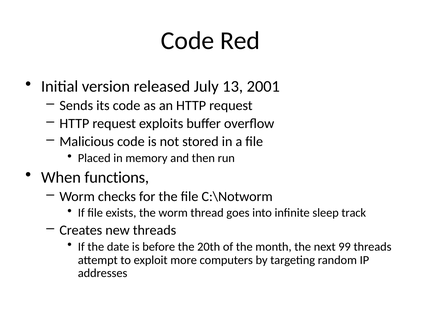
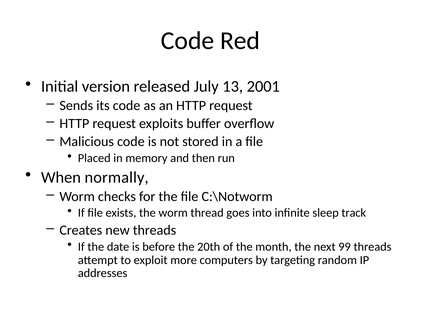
functions: functions -> normally (117, 178)
